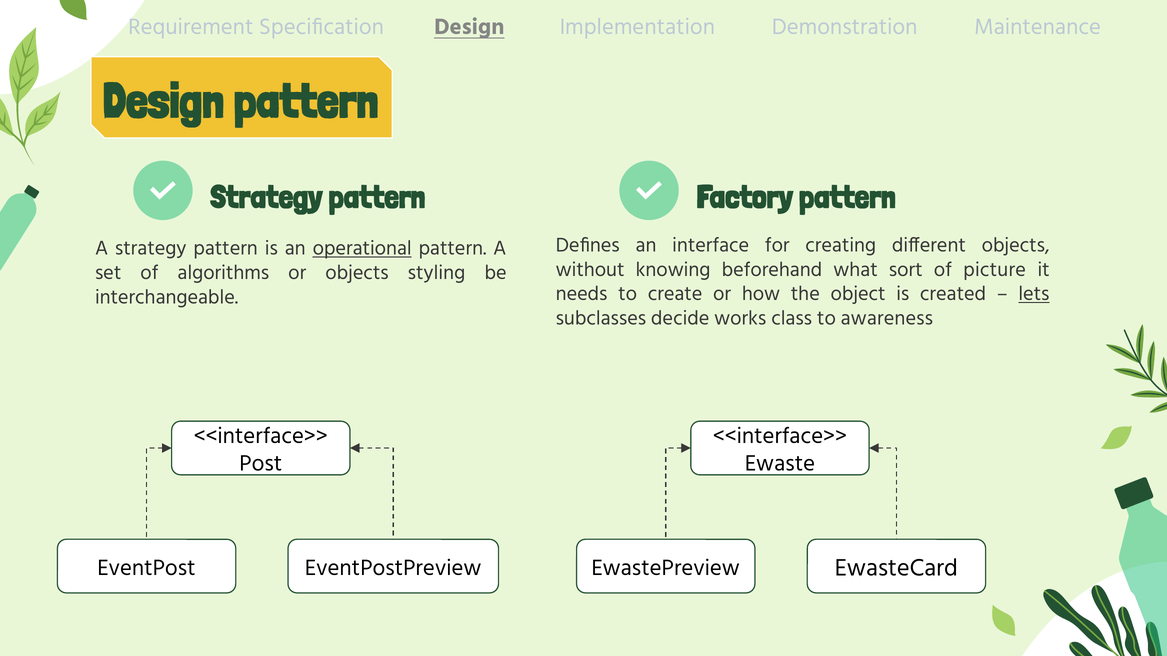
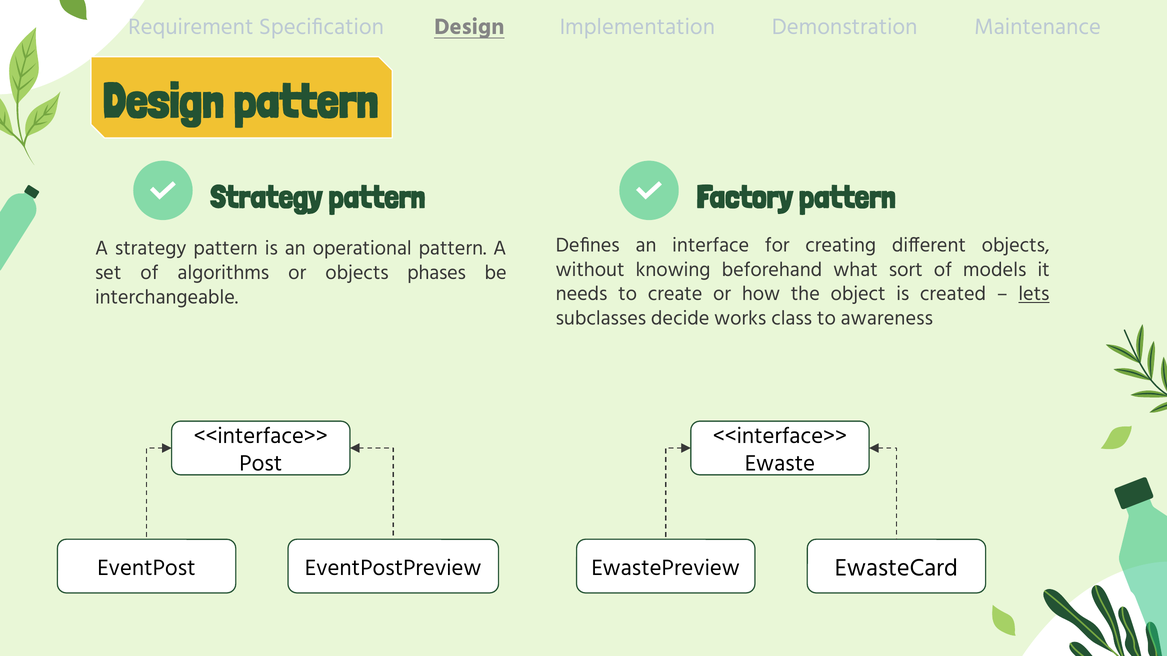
operational underline: present -> none (362, 248)
picture: picture -> models (995, 270)
styling: styling -> phases (437, 273)
